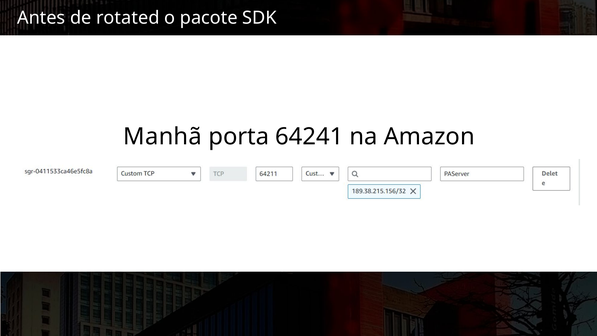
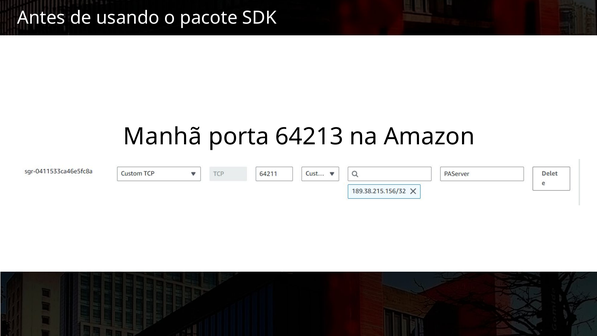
rotated: rotated -> usando (128, 18)
64241: 64241 -> 64213 (309, 136)
